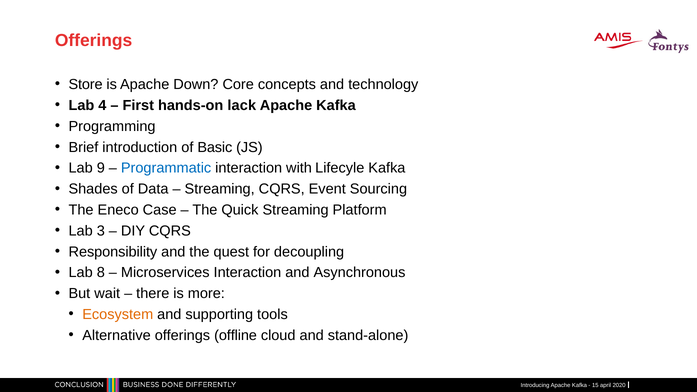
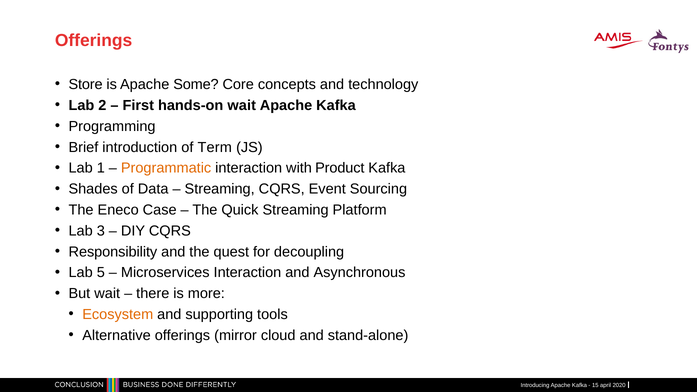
Down: Down -> Some (196, 85)
4: 4 -> 2 (102, 105)
hands-on lack: lack -> wait (242, 105)
Basic: Basic -> Term (215, 147)
9: 9 -> 1 (101, 168)
Programmatic colour: blue -> orange (166, 168)
Lifecyle: Lifecyle -> Product (340, 168)
8: 8 -> 5 (101, 273)
offline: offline -> mirror (236, 335)
